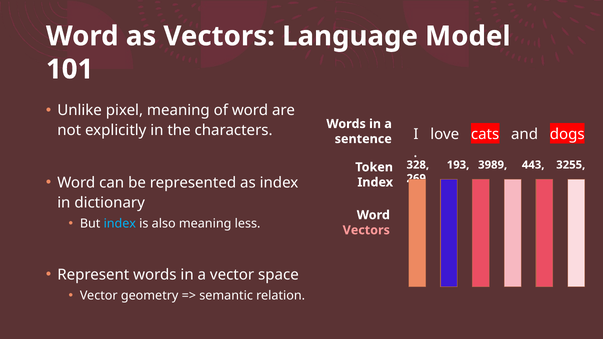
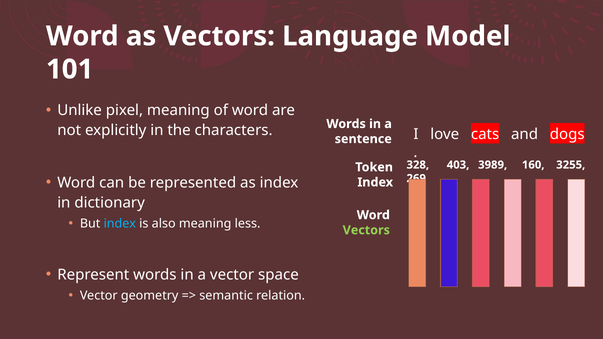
193: 193 -> 403 (458, 165)
443: 443 -> 160 (533, 165)
Vectors colour: pink -> light green (366, 230)
